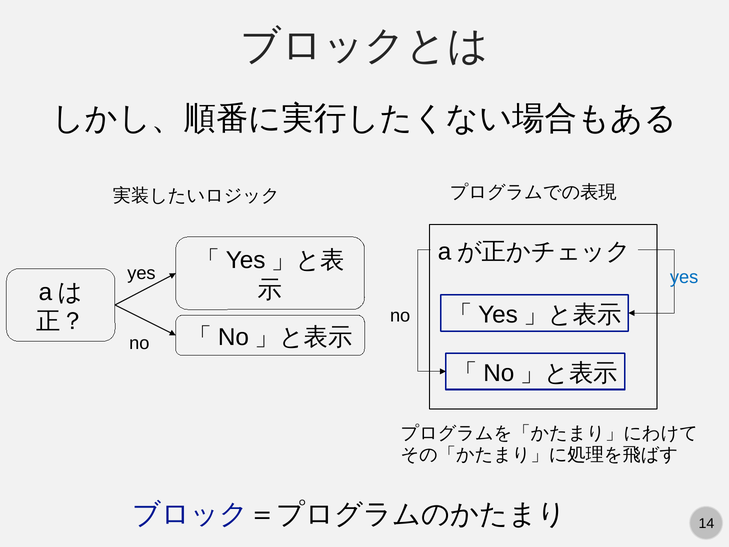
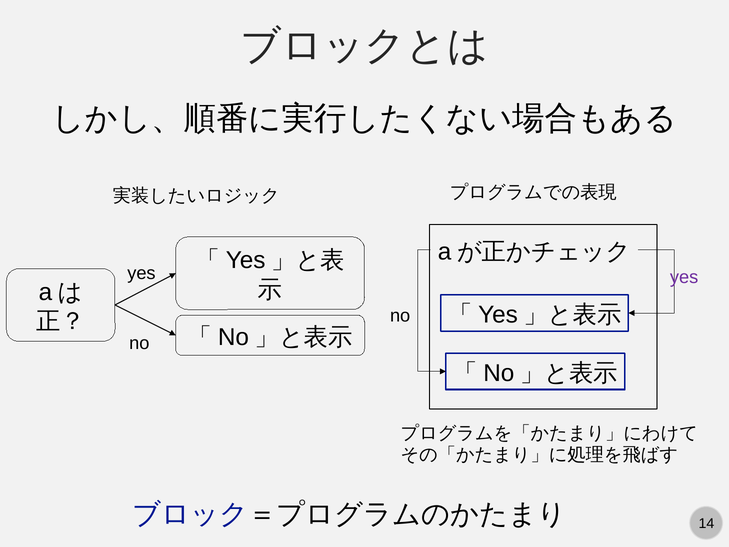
yes colour: blue -> purple (684, 277)
